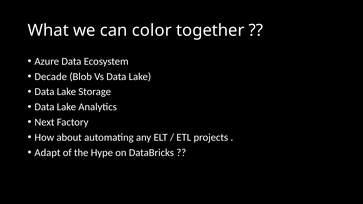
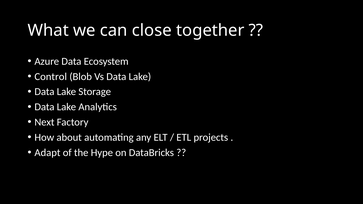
color: color -> close (152, 30)
Decade: Decade -> Control (51, 77)
